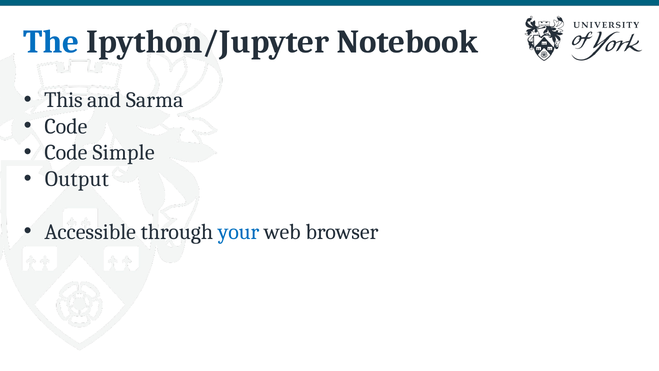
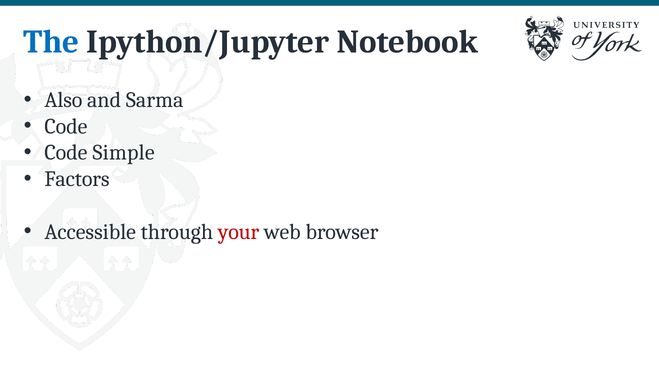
This: This -> Also (63, 100)
Output: Output -> Factors (77, 179)
your colour: blue -> red (239, 232)
